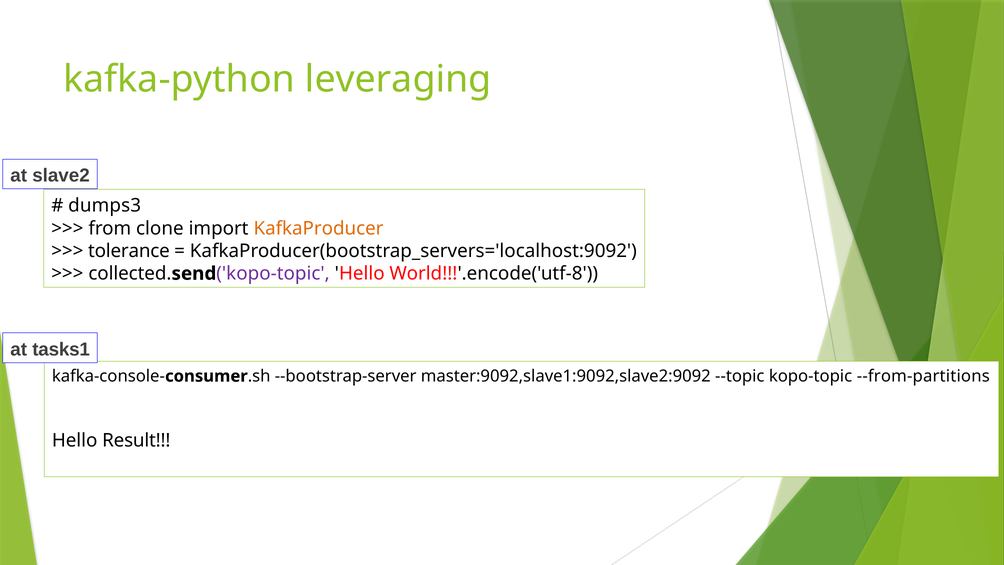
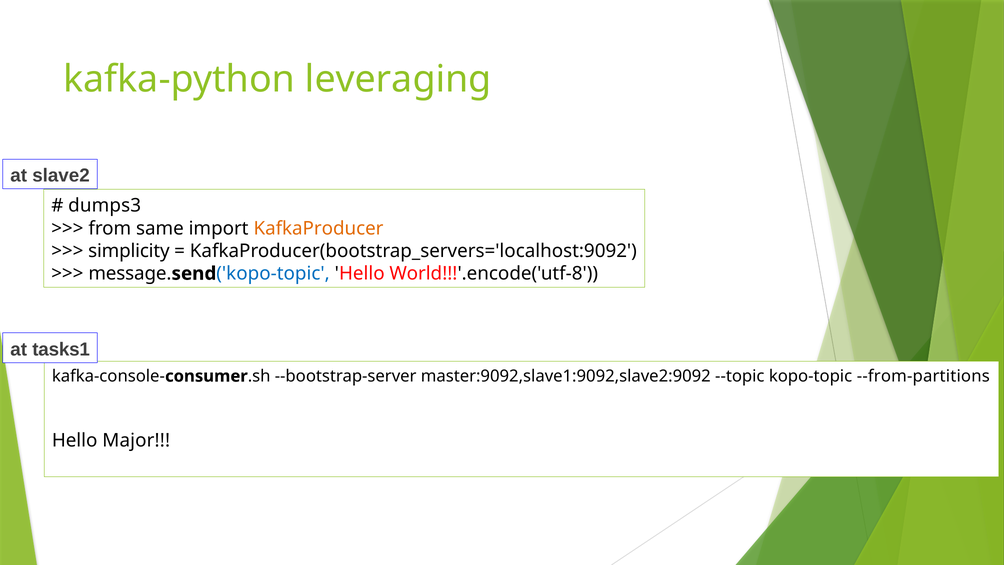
clone: clone -> same (160, 228)
tolerance: tolerance -> simplicity (129, 251)
collected: collected -> message (130, 273)
kopo-topic colour: purple -> blue (273, 273)
Result: Result -> Major (136, 440)
